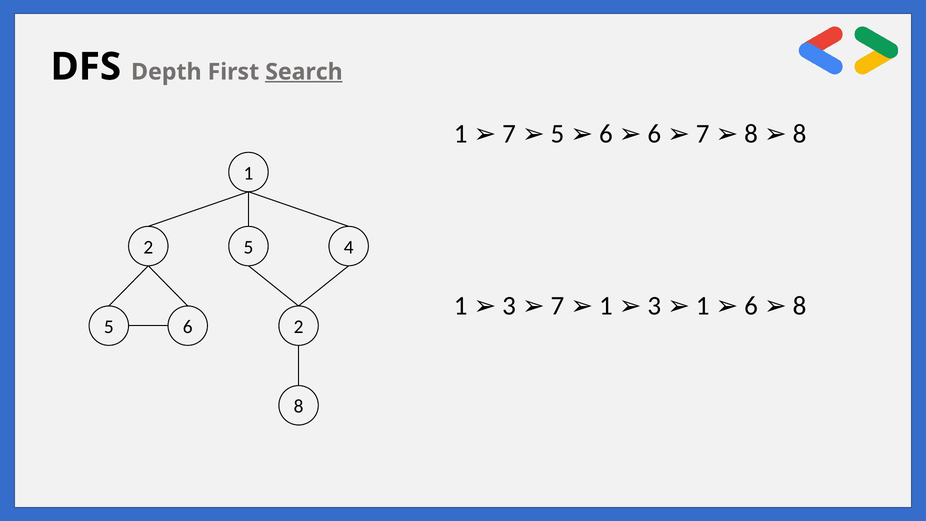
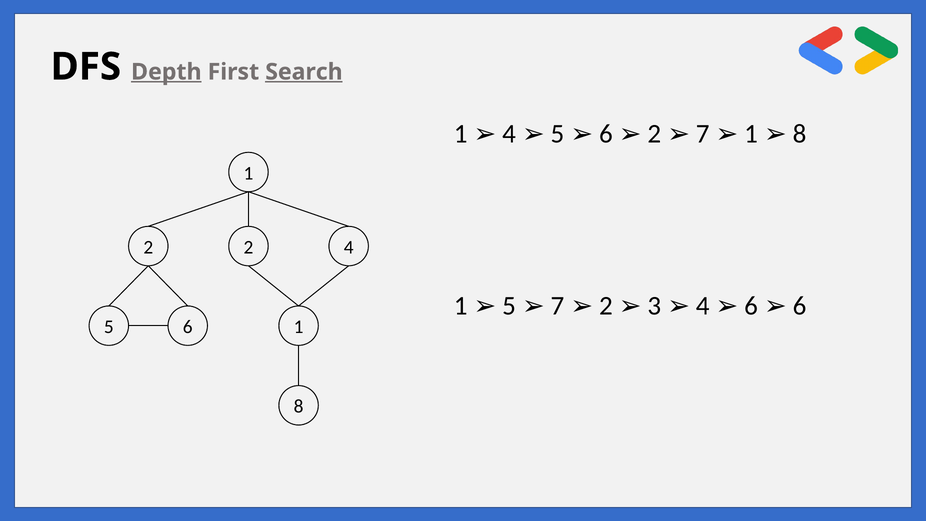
Depth underline: none -> present (166, 72)
1 7: 7 -> 4 (509, 134)
6 6: 6 -> 2 (654, 134)
7 8: 8 -> 1 (751, 134)
2 5: 5 -> 2 (248, 247)
3: 3 -> 5 (509, 306)
7 1: 1 -> 2 (606, 306)
3 1: 1 -> 4 (703, 306)
6 8: 8 -> 6 (799, 306)
6 2: 2 -> 1 (299, 327)
